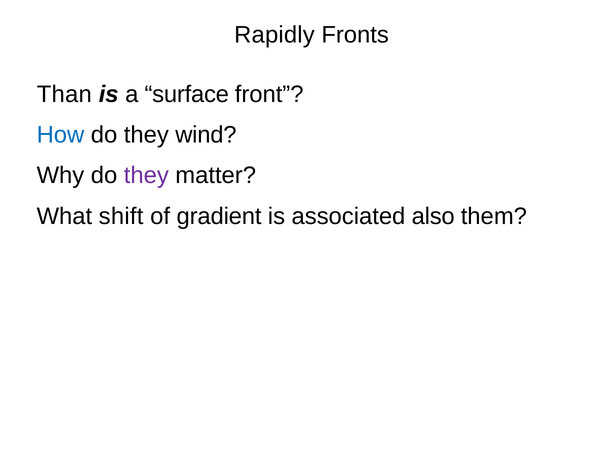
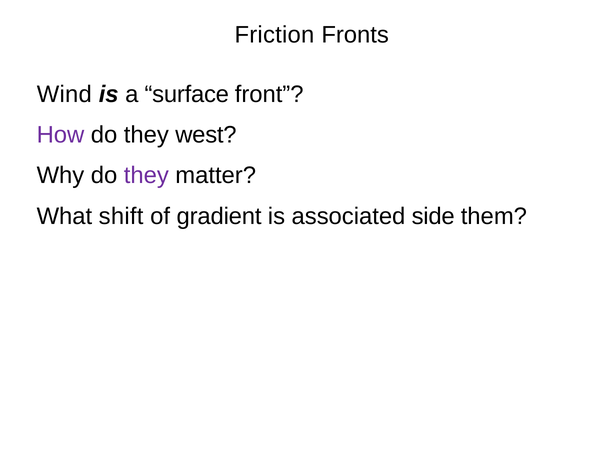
Rapidly: Rapidly -> Friction (274, 35)
Than: Than -> Wind (64, 94)
How colour: blue -> purple (60, 135)
wind: wind -> west (206, 135)
also: also -> side (433, 216)
